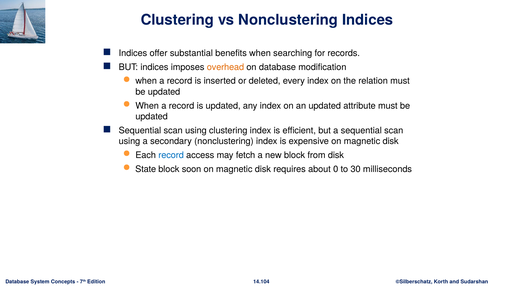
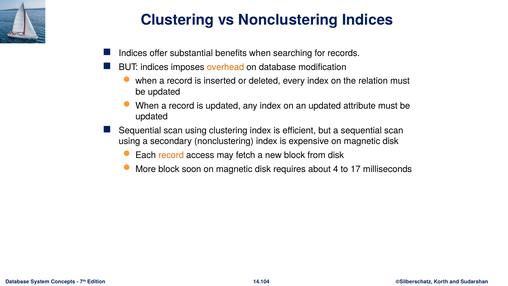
record colour: blue -> orange (171, 155)
State: State -> More (146, 169)
0: 0 -> 4 (336, 169)
30: 30 -> 17 (356, 169)
